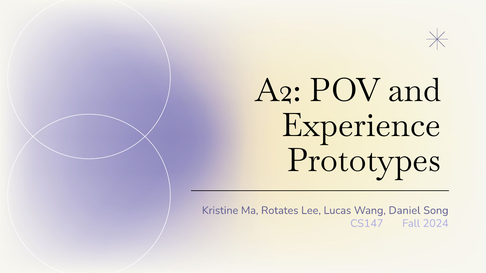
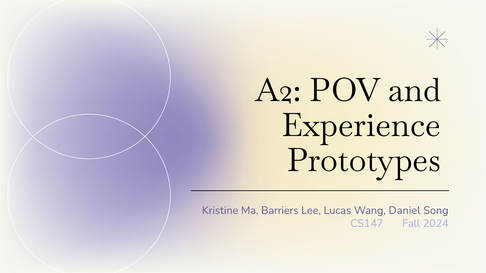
Rotates: Rotates -> Barriers (280, 211)
